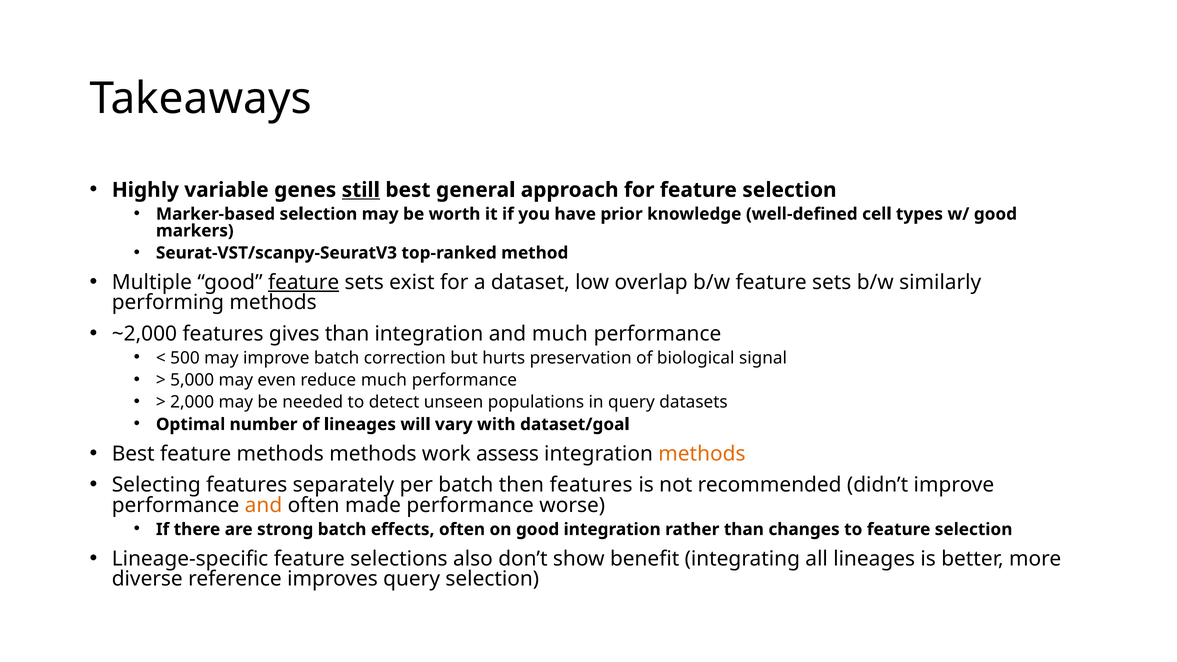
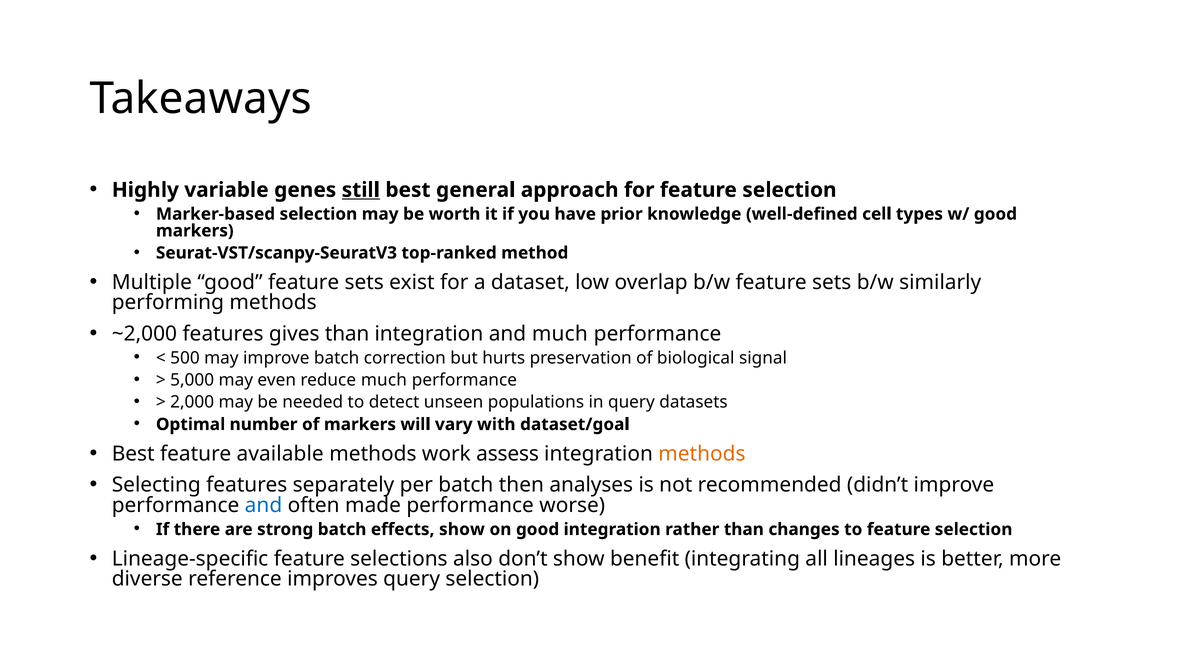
feature underline: present -> none (304, 282)
of lineages: lineages -> markers (360, 424)
feature methods: methods -> available (280, 454)
then features: features -> analyses (591, 485)
and colour: orange -> blue (263, 505)
effects often: often -> show (462, 529)
